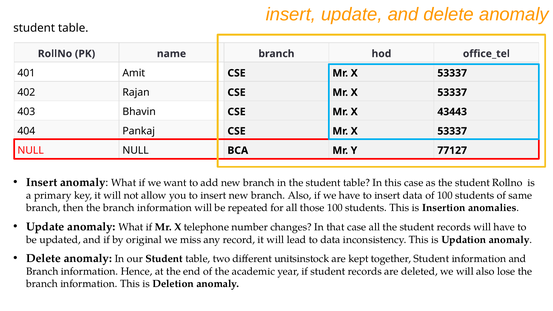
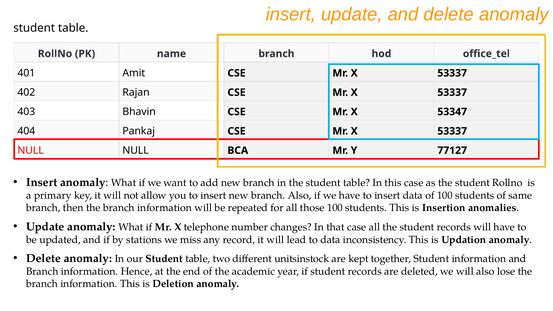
43443: 43443 -> 53347 (452, 112)
original: original -> stations (144, 240)
